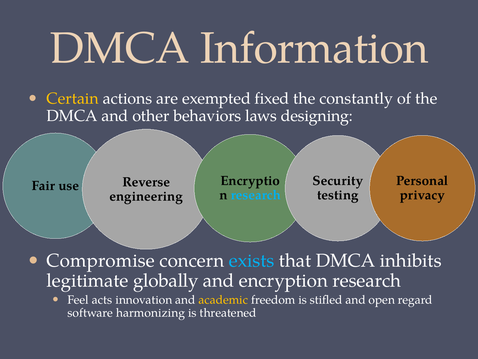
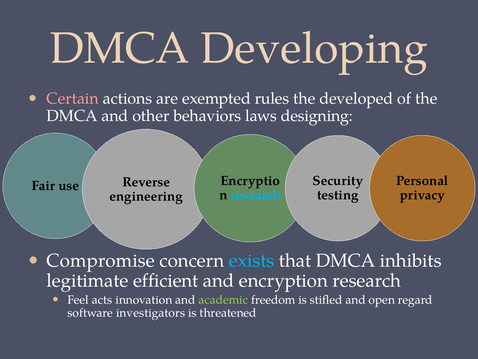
Information: Information -> Developing (314, 48)
Certain colour: yellow -> pink (73, 99)
fixed: fixed -> rules (272, 99)
constantly: constantly -> developed (356, 99)
globally: globally -> efficient (166, 280)
academic colour: yellow -> light green (223, 299)
harmonizing: harmonizing -> investigators (151, 312)
